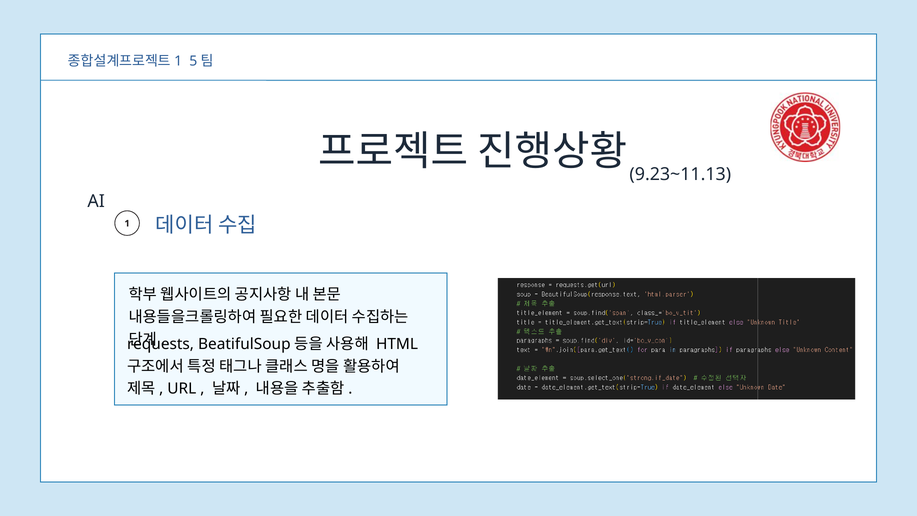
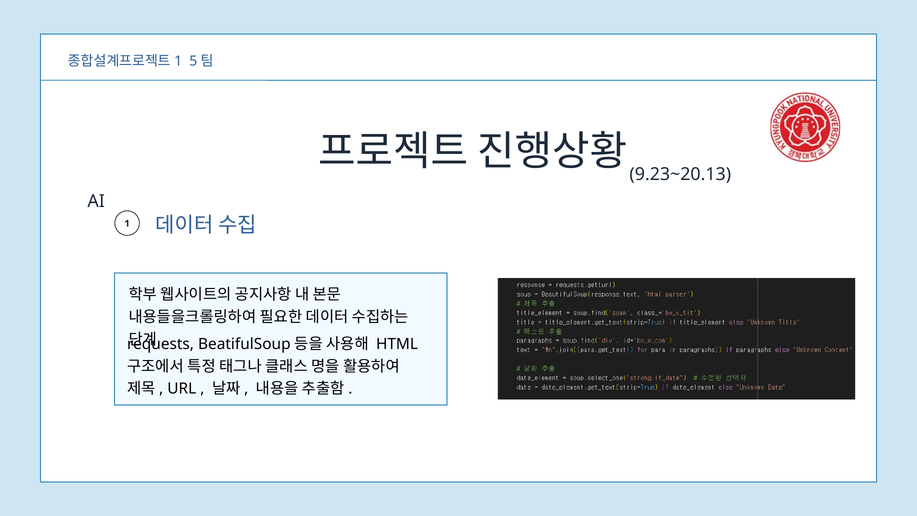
9.23~11.13: 9.23~11.13 -> 9.23~20.13 (680, 174)
